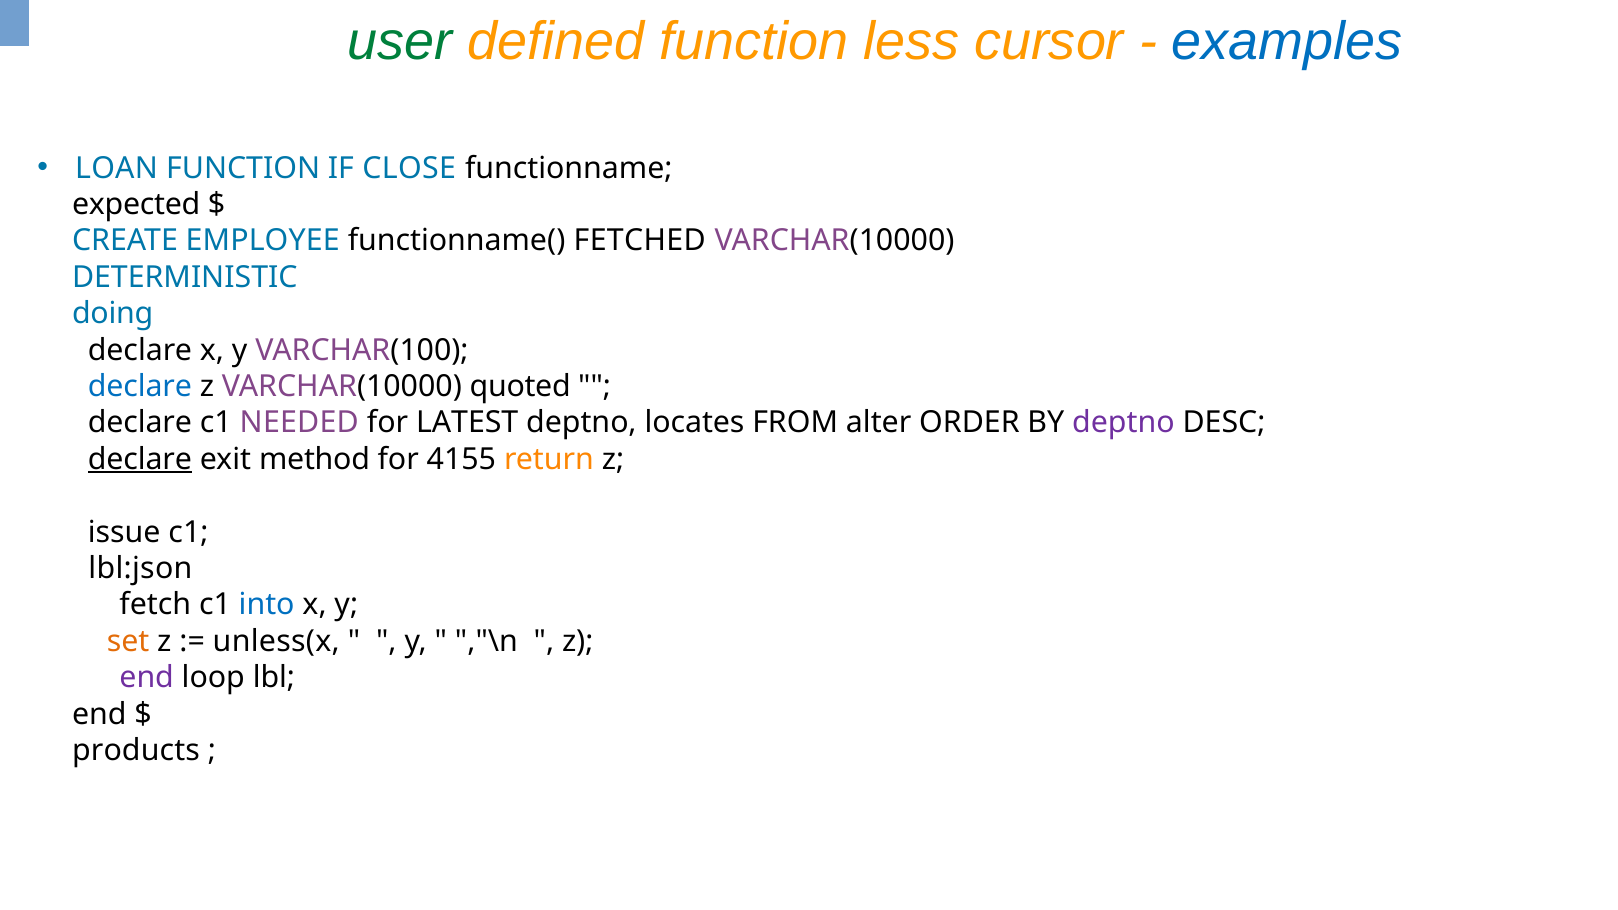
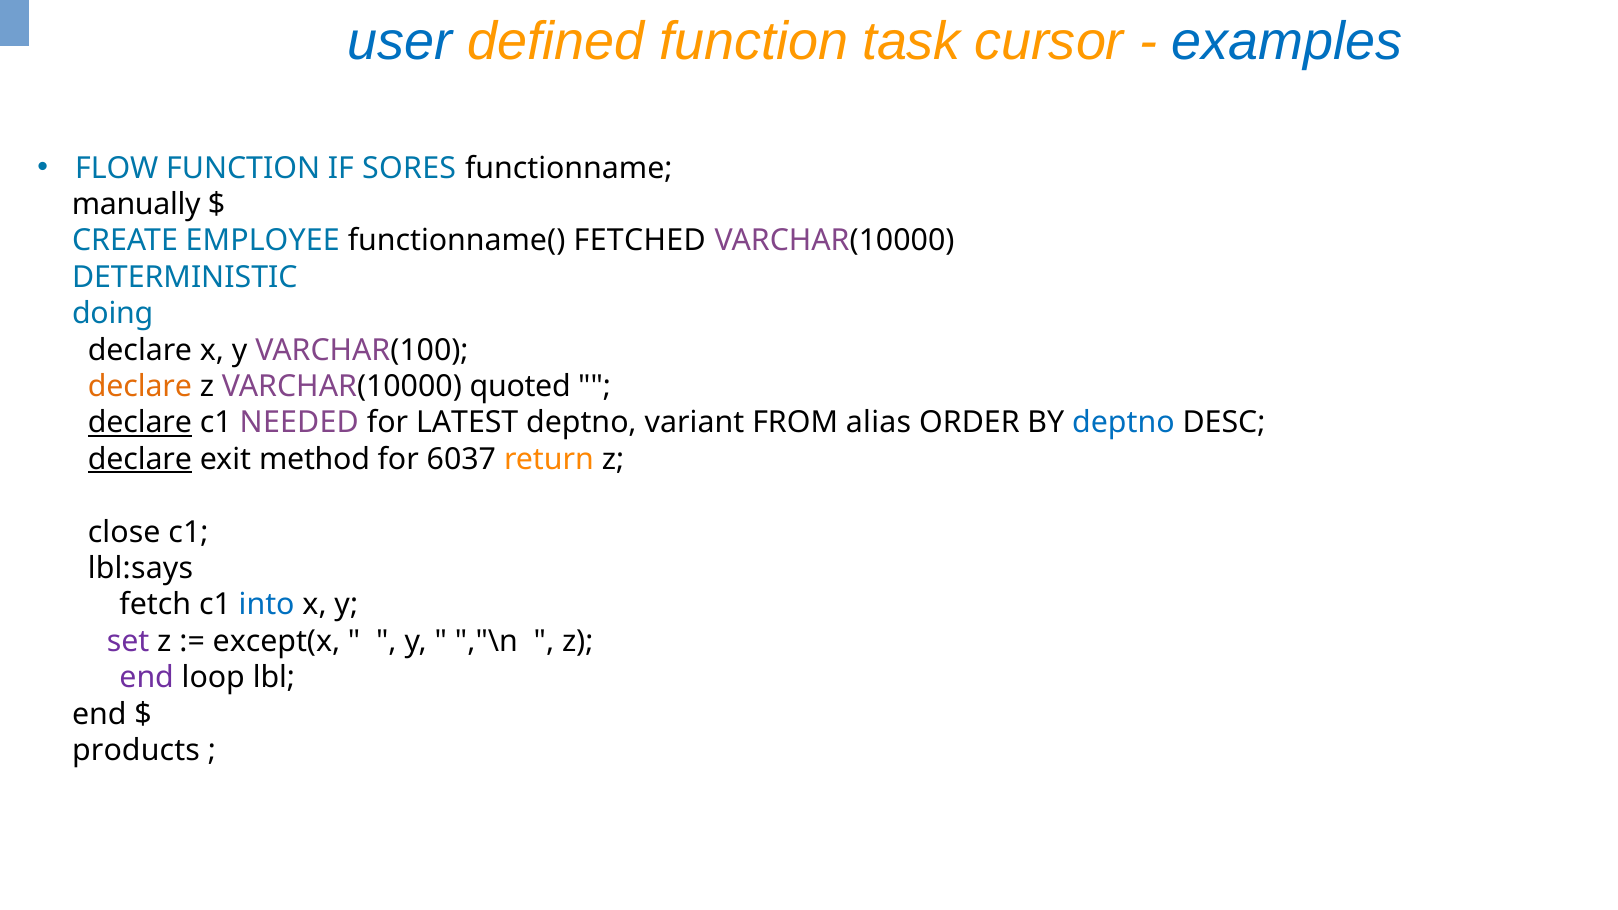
user colour: green -> blue (400, 42)
less: less -> task (911, 42)
LOAN: LOAN -> FLOW (117, 168)
CLOSE: CLOSE -> SORES (409, 168)
expected: expected -> manually (136, 205)
declare colour: blue -> orange (140, 387)
declare underline: none -> present (140, 423)
locates: locates -> variant (695, 423)
alter: alter -> alias (879, 423)
deptno colour: purple -> blue (1123, 423)
4155: 4155 -> 6037 (461, 459)
issue: issue -> close (124, 532)
lbl:json: lbl:json -> lbl:says (141, 569)
set colour: orange -> purple (128, 641)
unless(x: unless(x -> except(x (276, 641)
